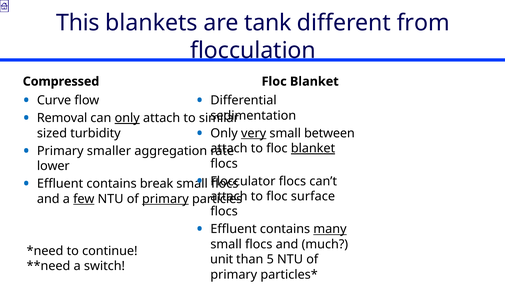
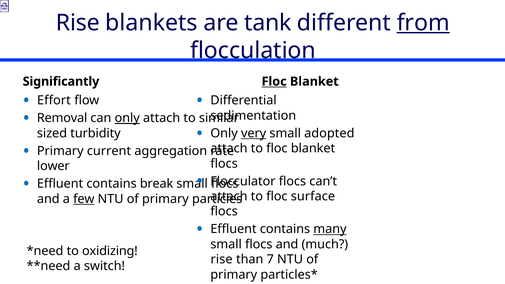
This: This -> Rise (78, 23)
from underline: none -> present (423, 23)
Compressed: Compressed -> Significantly (61, 81)
Floc underline: none -> present (274, 81)
Curve: Curve -> Effort (54, 100)
between: between -> adopted (329, 133)
blanket underline: present -> none (313, 148)
smaller: smaller -> current (109, 151)
primary underline: present -> none (165, 199)
continue: continue -> oxidizing (110, 251)
unit: unit -> rise (222, 259)
5: 5 -> 7 (270, 259)
